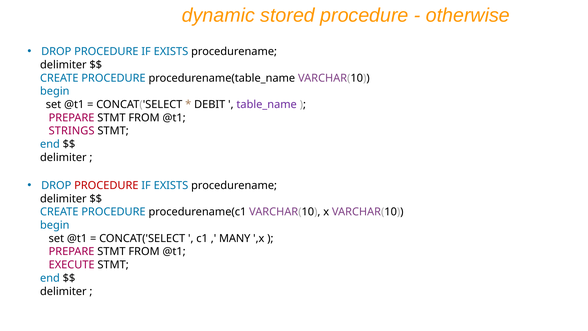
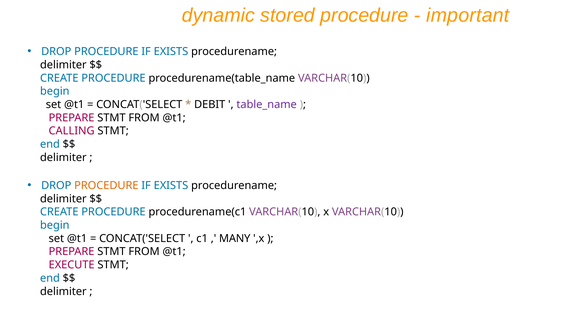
otherwise: otherwise -> important (468, 15)
STRINGS: STRINGS -> CALLING (72, 131)
PROCEDURE colour: red -> orange (106, 185)
